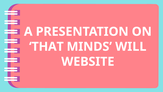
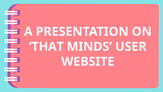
WILL: WILL -> USER (131, 46)
